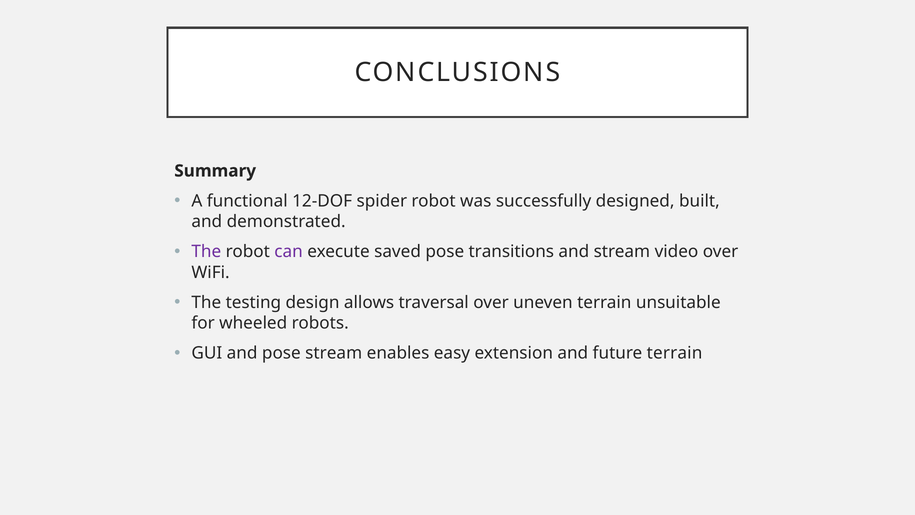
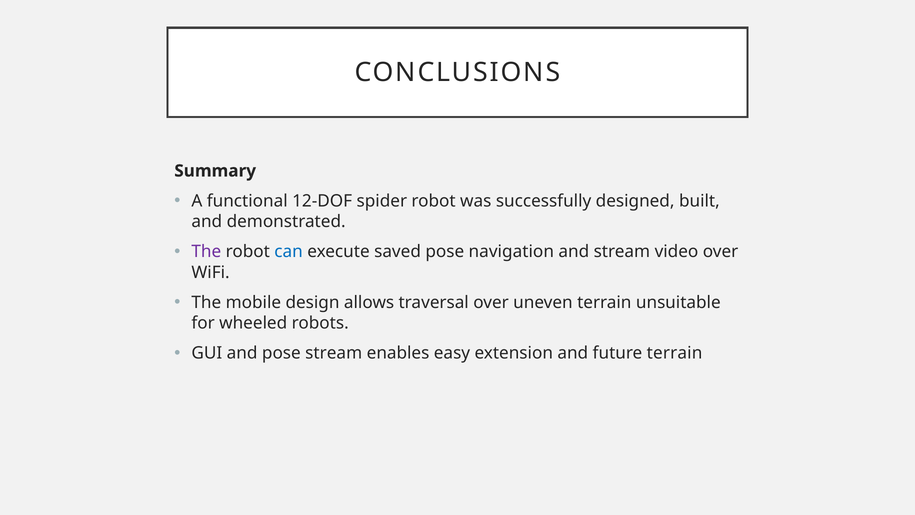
can colour: purple -> blue (289, 252)
transitions: transitions -> navigation (511, 252)
testing: testing -> mobile (253, 302)
